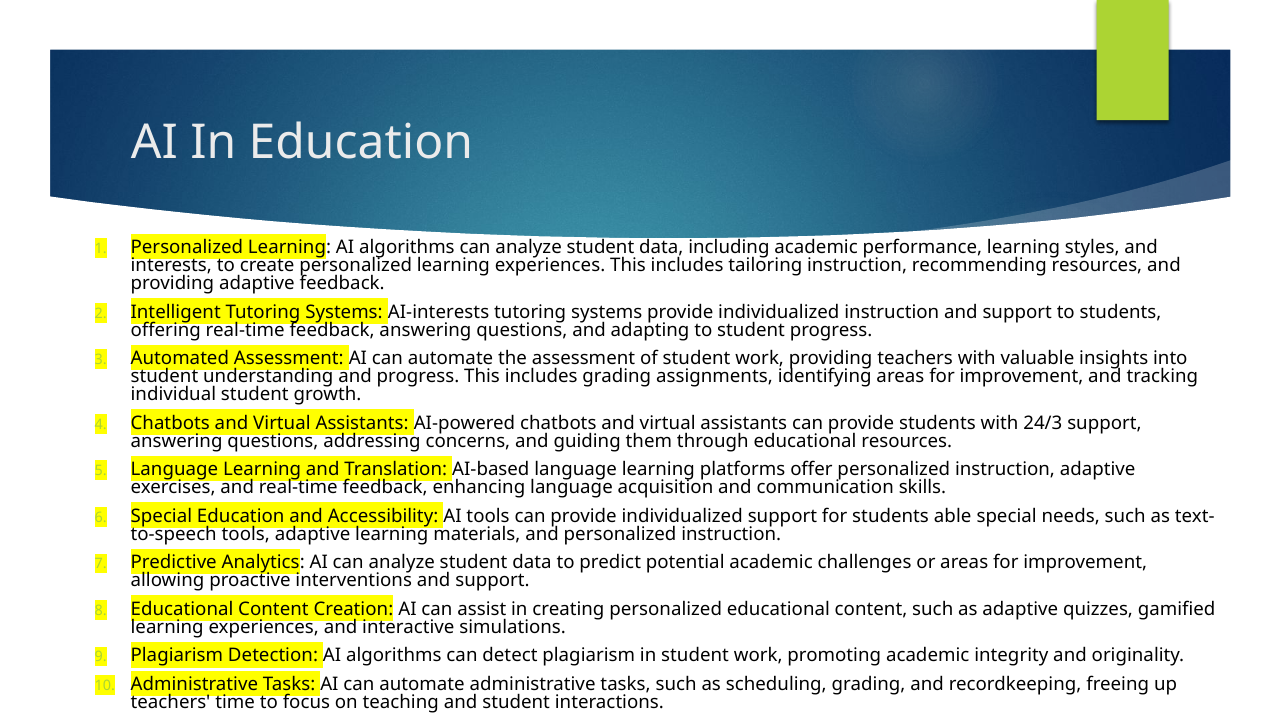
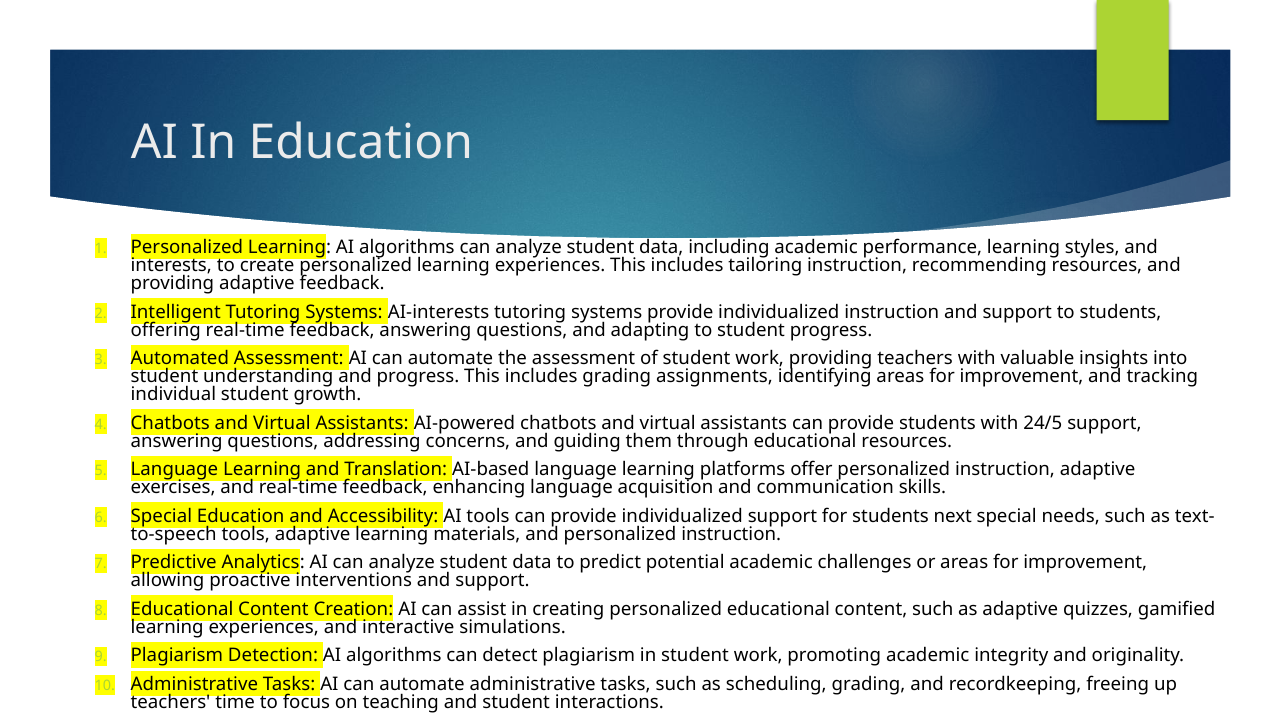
24/3: 24/3 -> 24/5 (1043, 423)
able: able -> next (953, 516)
